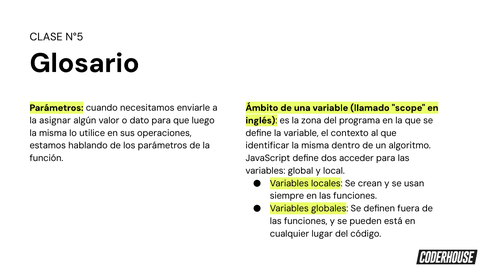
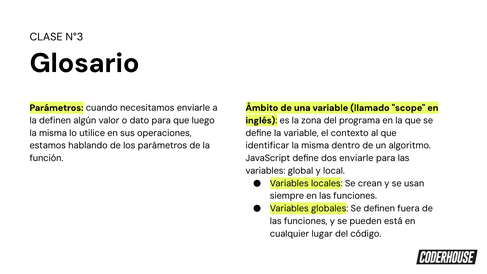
N°5: N°5 -> N°3 (74, 37)
la asignar: asignar -> definen (55, 120)
dos acceder: acceder -> enviarle (356, 158)
